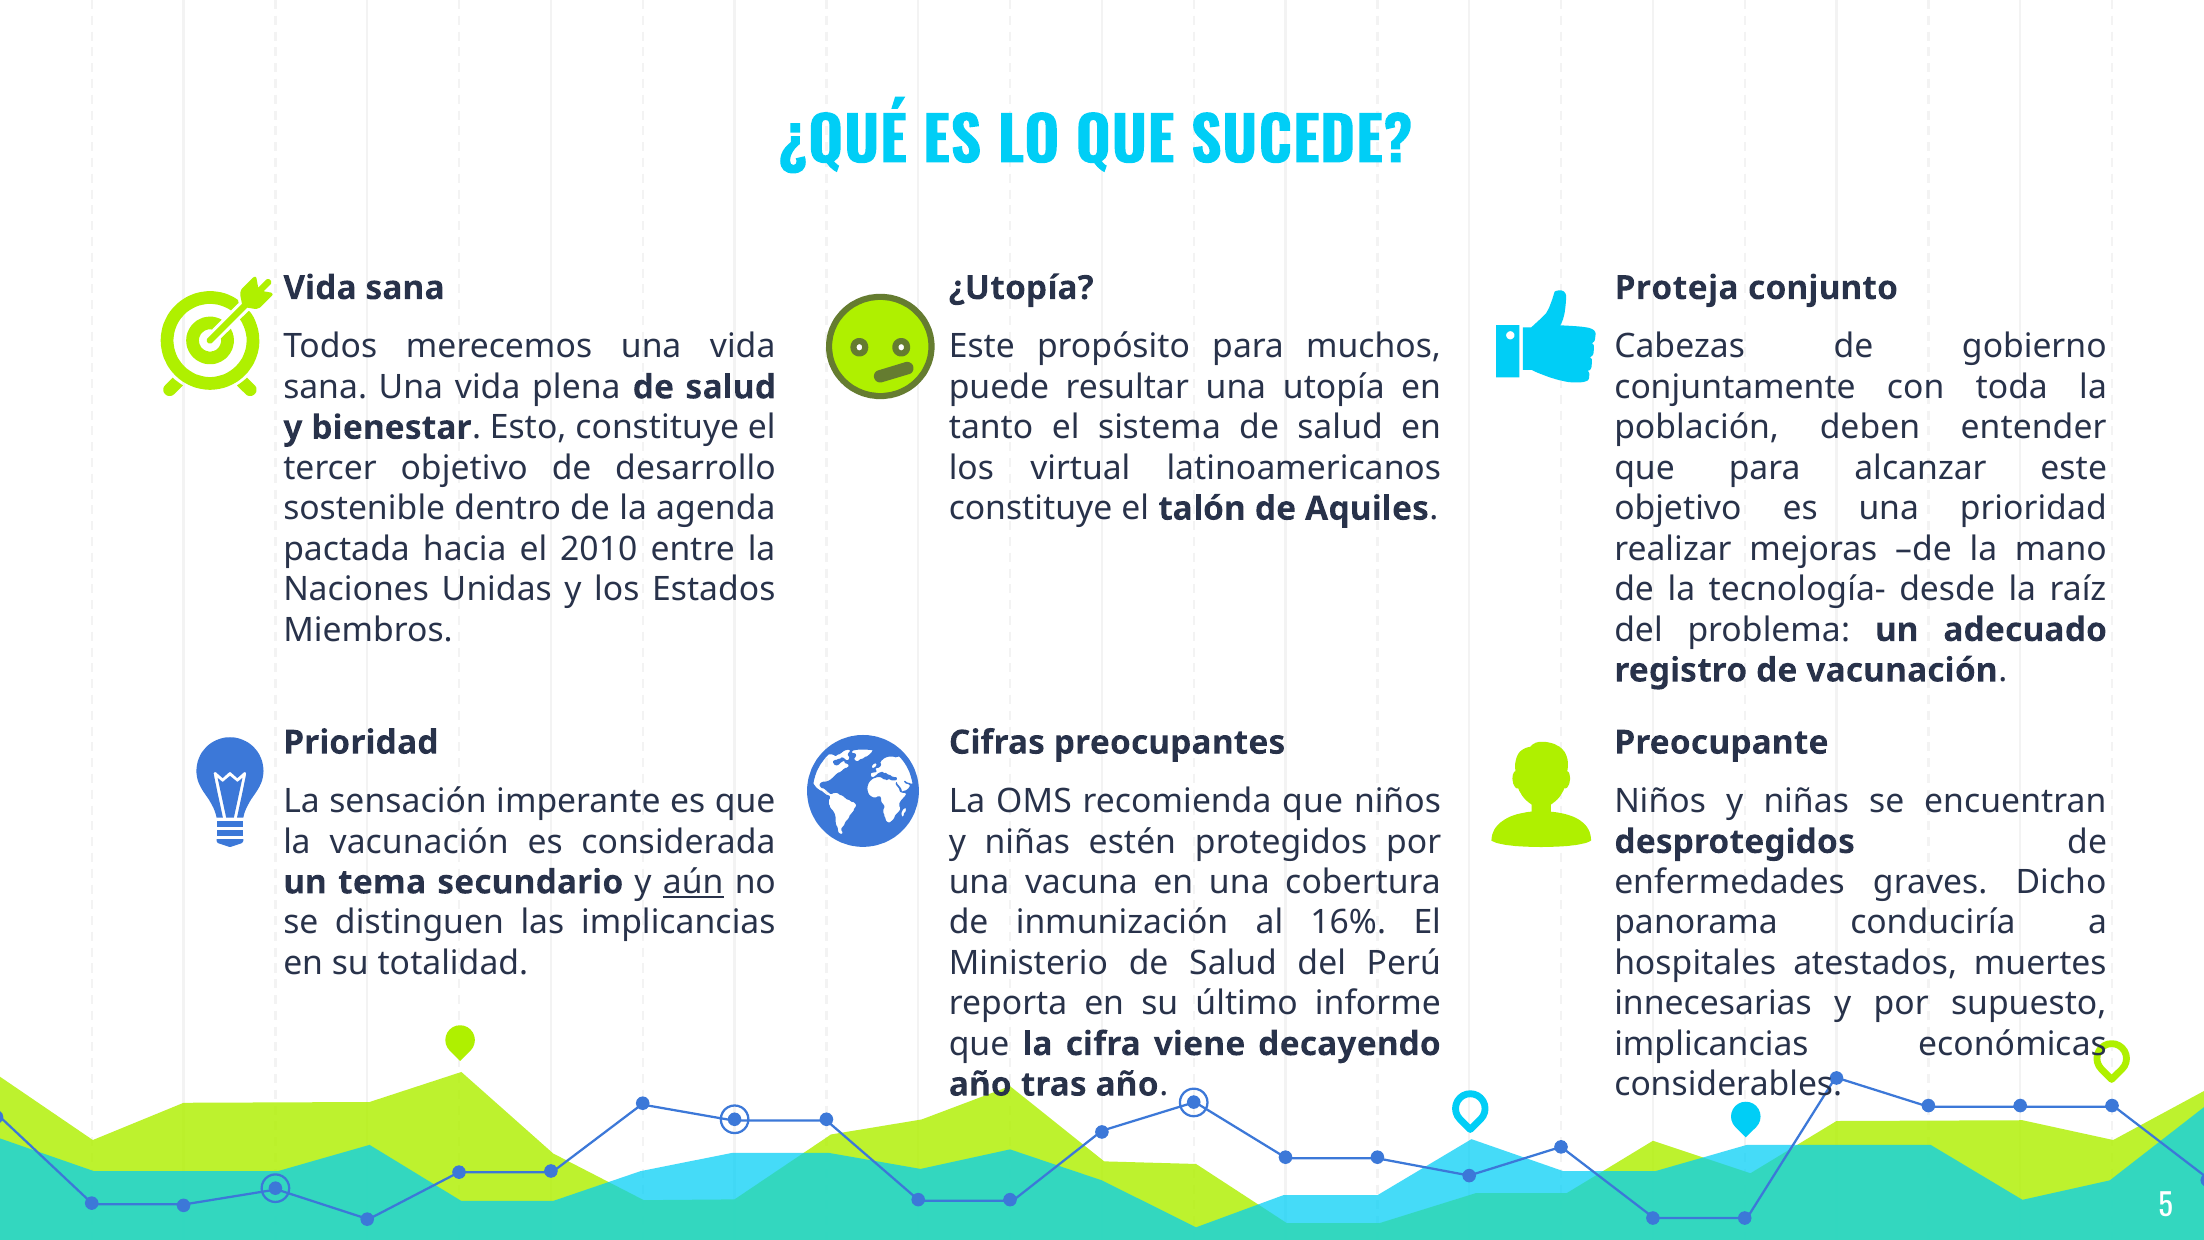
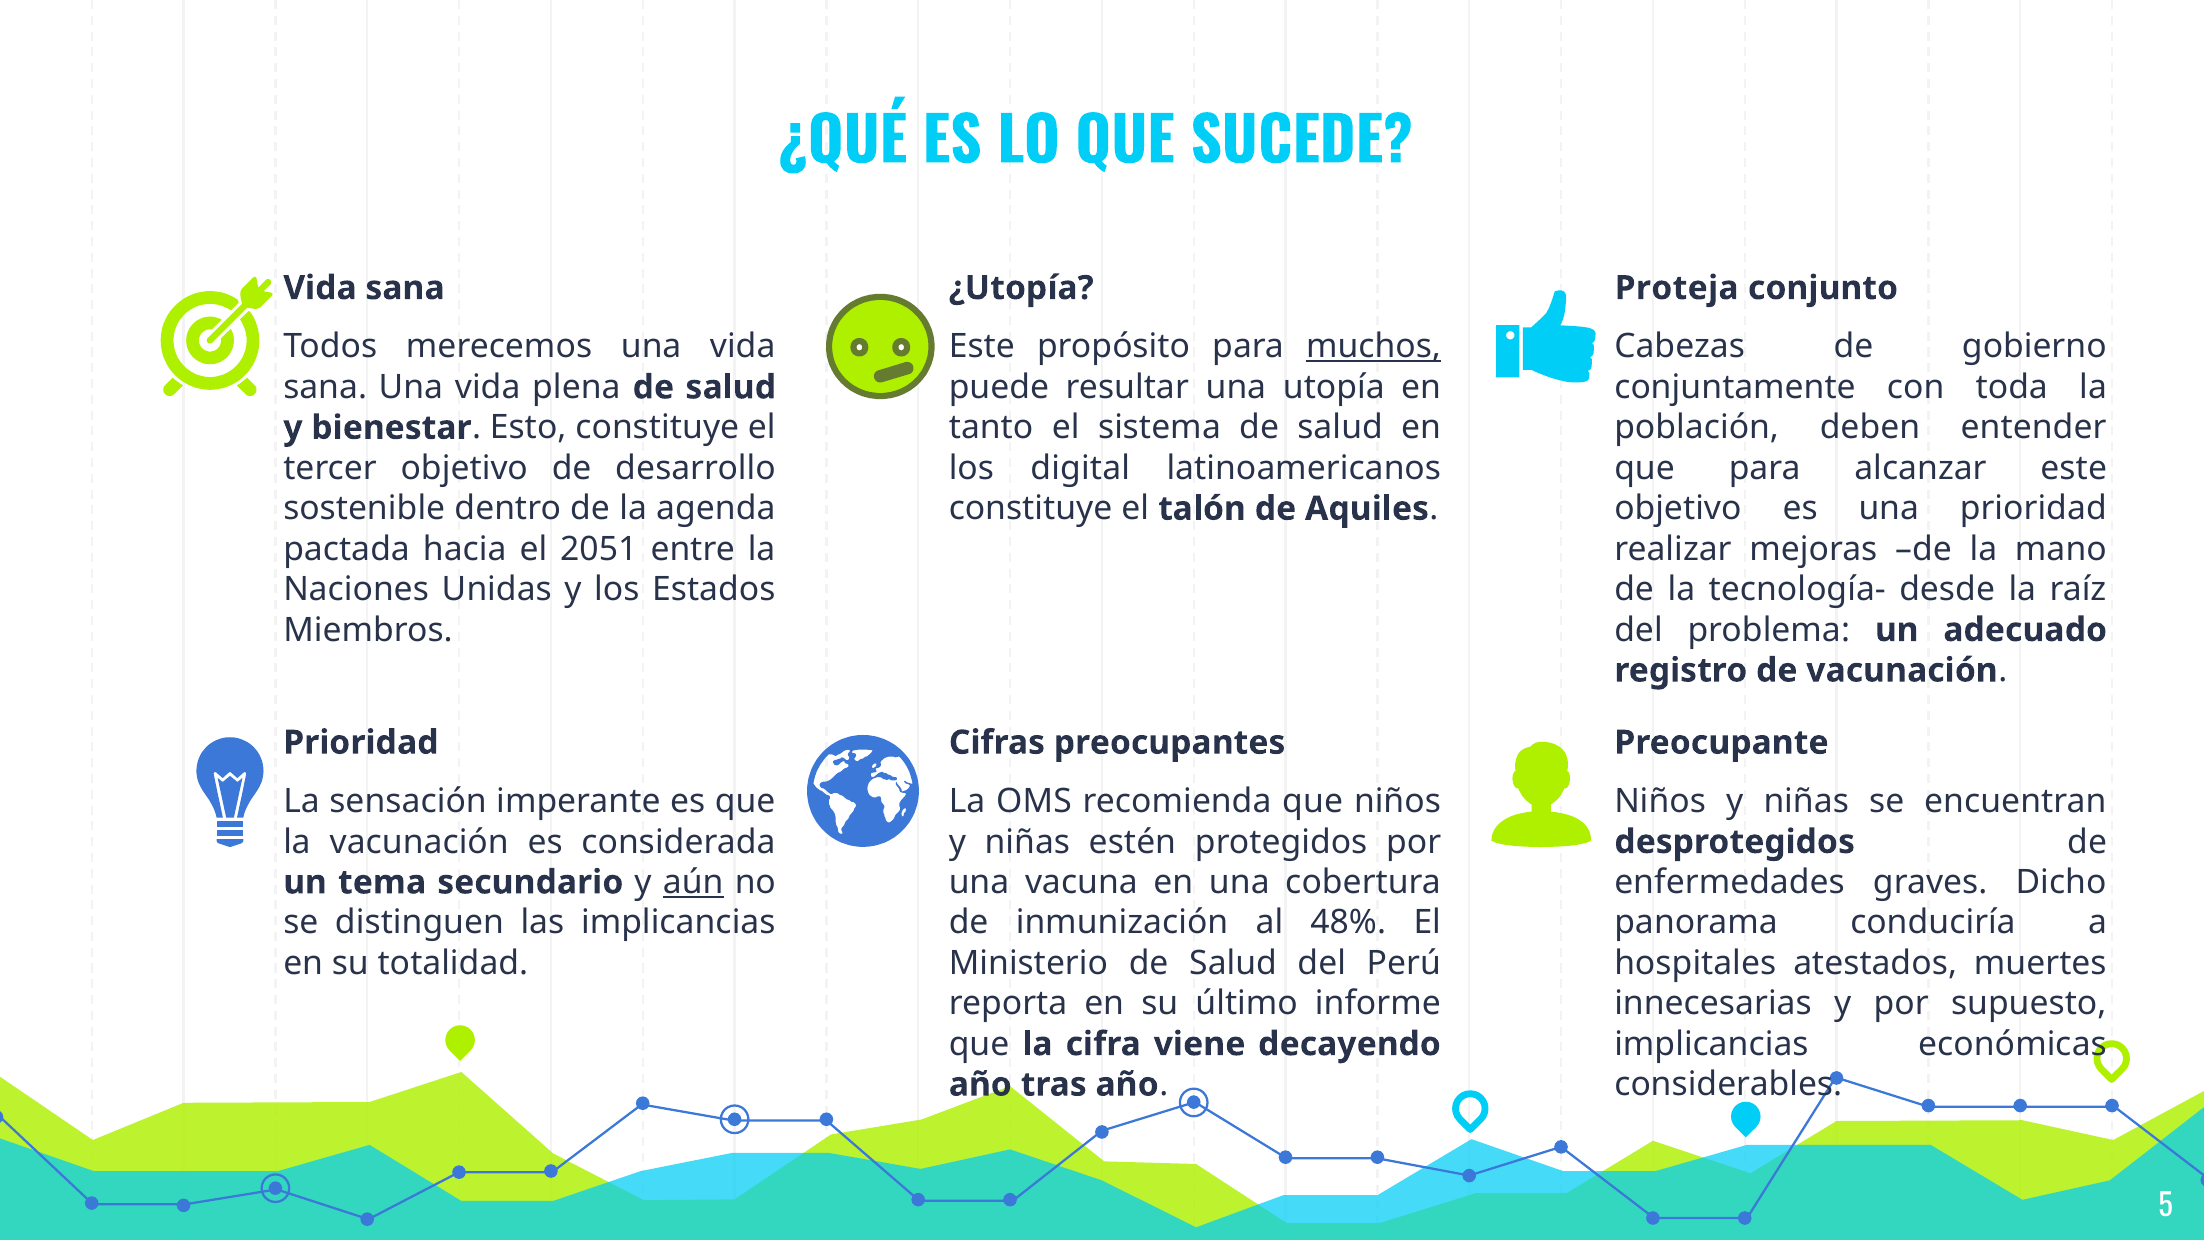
muchos underline: none -> present (1374, 347)
virtual: virtual -> digital (1080, 468)
2010: 2010 -> 2051 (599, 549)
16%: 16% -> 48% (1348, 923)
